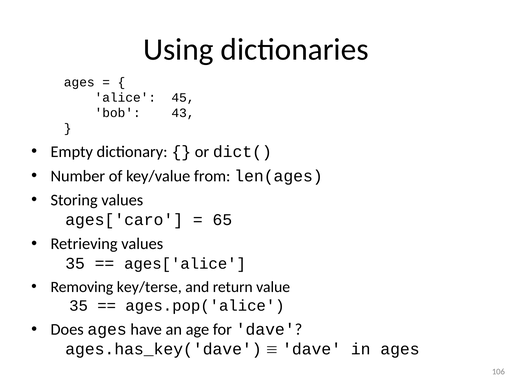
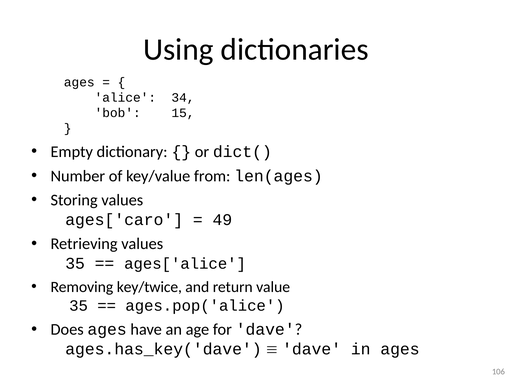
45: 45 -> 34 (183, 97)
43: 43 -> 15 (183, 113)
65: 65 -> 49 (222, 220)
key/terse: key/terse -> key/twice (149, 287)
